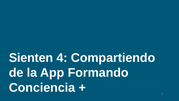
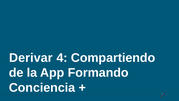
Sienten: Sienten -> Derivar (31, 58)
